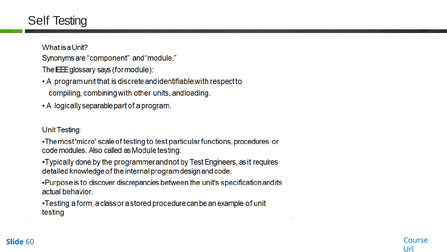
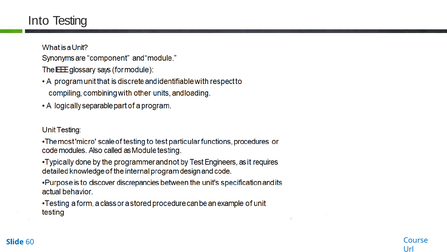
Self: Self -> Into (39, 21)
